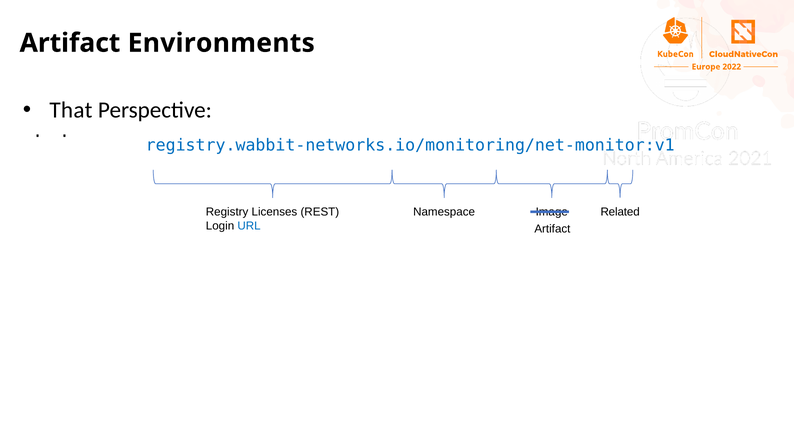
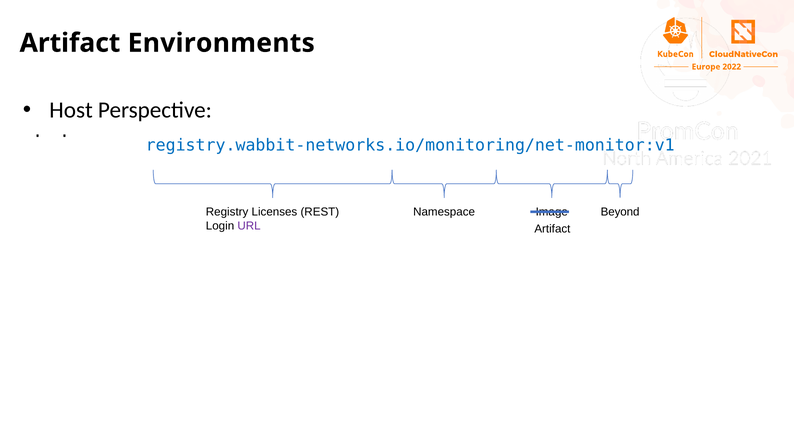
That: That -> Host (71, 110)
Related: Related -> Beyond (620, 212)
URL colour: blue -> purple (249, 226)
